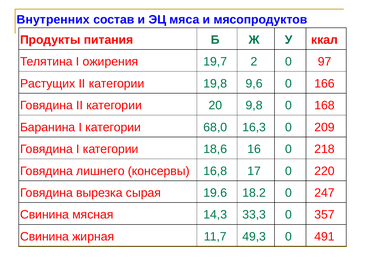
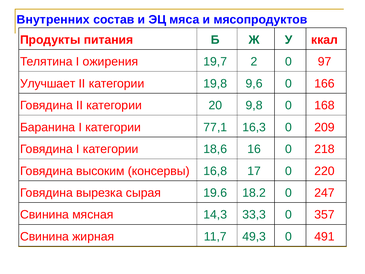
Растущих: Растущих -> Улучшает (48, 83)
68,0: 68,0 -> 77,1 (215, 127)
лишнего: лишнего -> высоким (100, 171)
